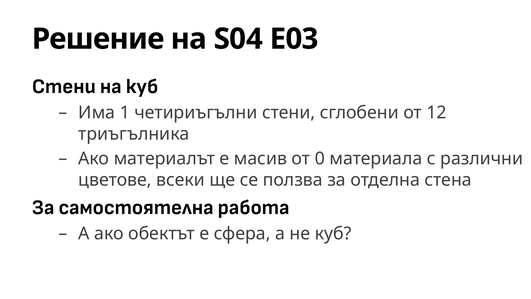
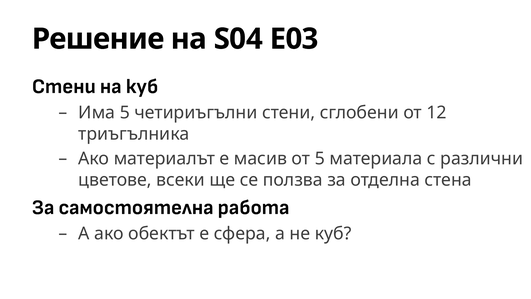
Има 1: 1 -> 5 (125, 112)
от 0: 0 -> 5 (320, 158)
